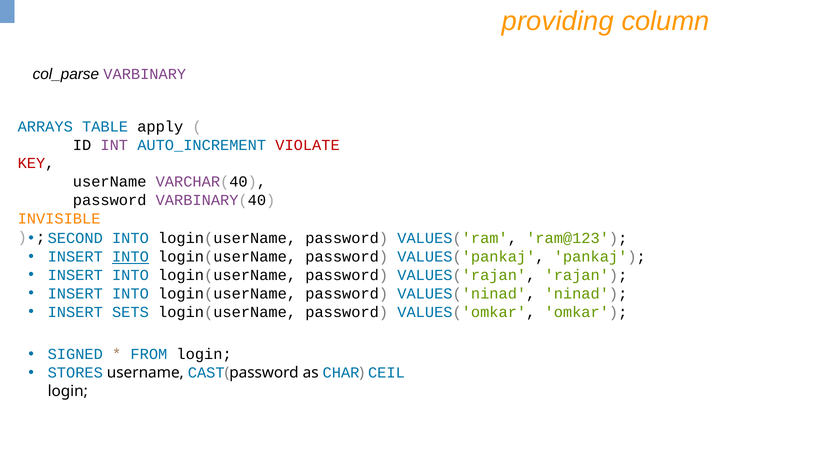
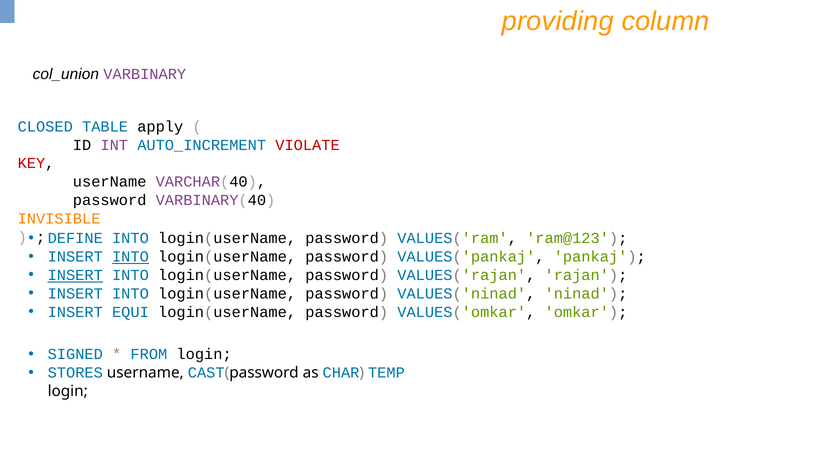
col_parse: col_parse -> col_union (66, 74)
ARRAYS: ARRAYS -> CLOSED (45, 127)
SECOND: SECOND -> DEFINE (75, 239)
INSERT underline: none -> present (75, 275)
SETS: SETS -> EQUI (130, 312)
CEIL: CEIL -> TEMP (386, 373)
